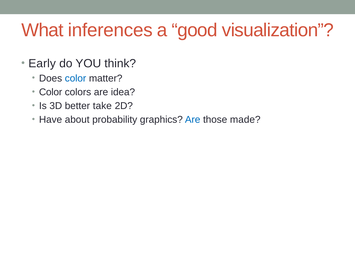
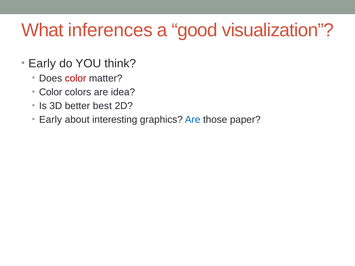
color colour: blue -> red (76, 78)
take: take -> best (102, 106)
Have: Have -> Early (51, 120)
probability: probability -> interesting (115, 120)
made: made -> paper (245, 120)
